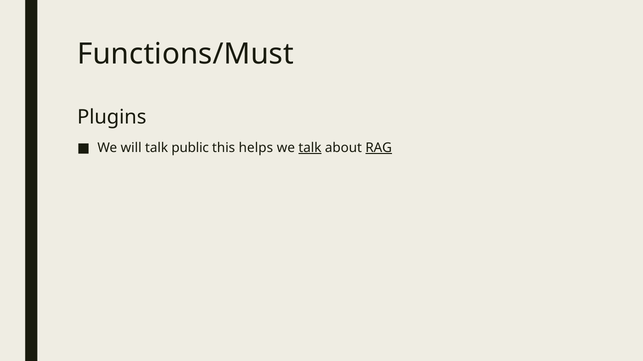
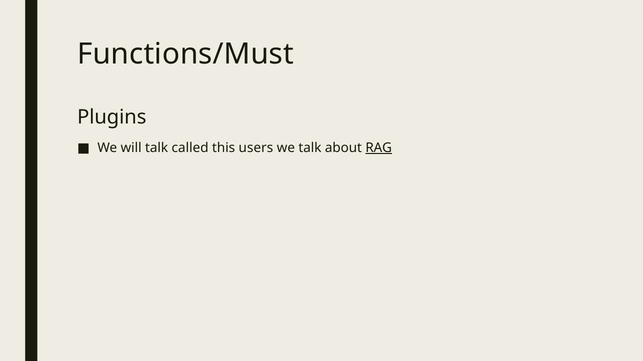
public: public -> called (190, 148)
helps: helps -> users (256, 148)
talk underline: present -> none (310, 148)
